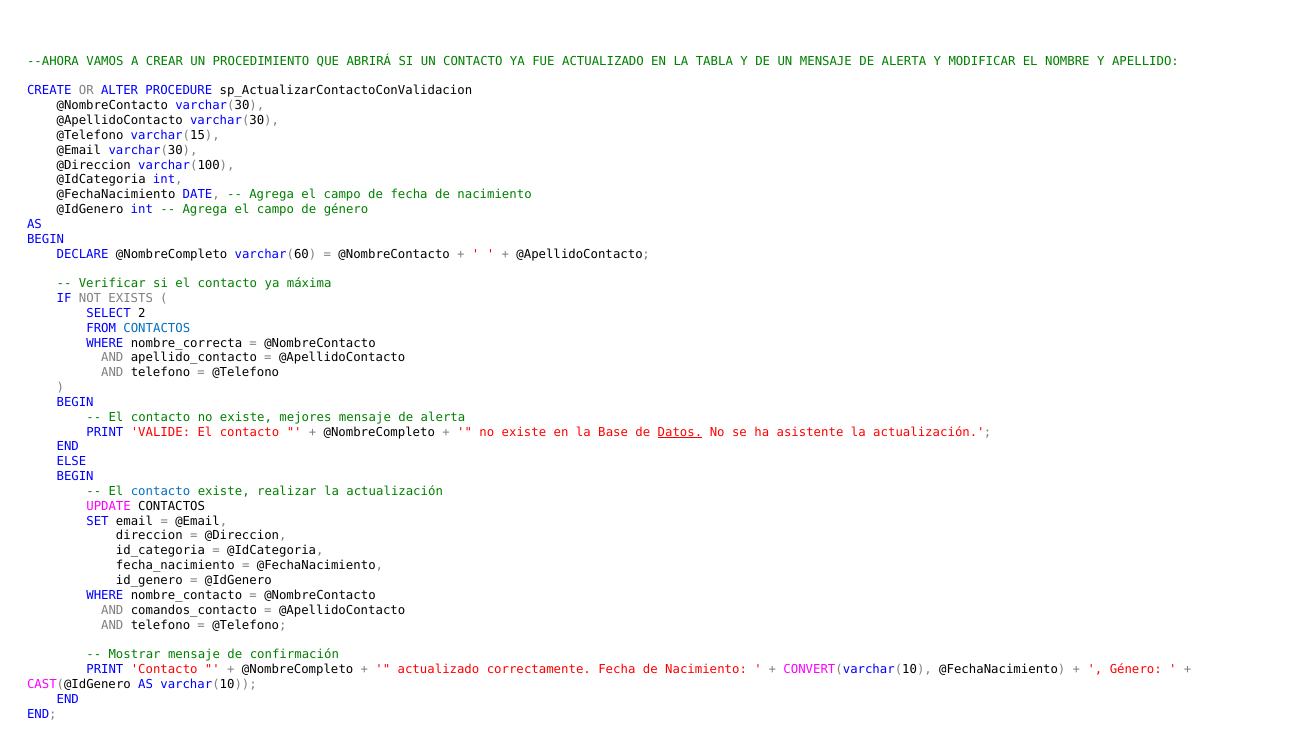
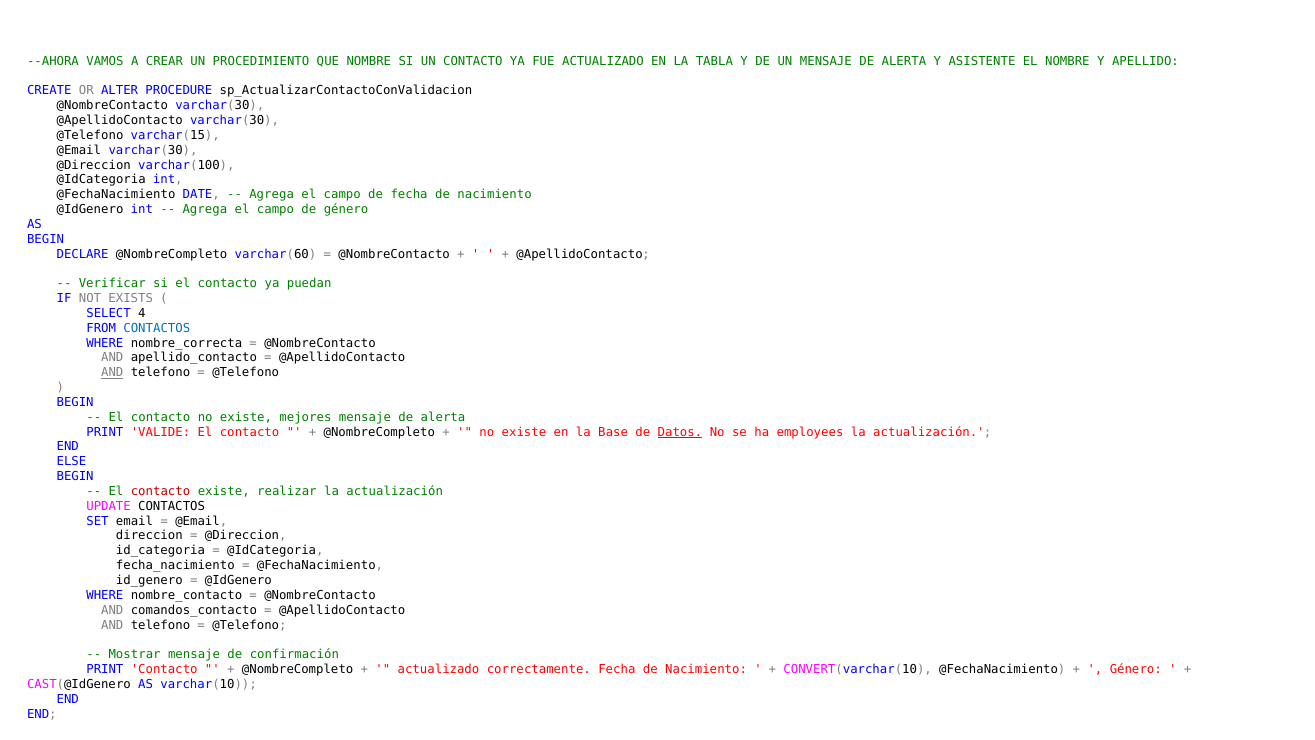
QUE ABRIRÁ: ABRIRÁ -> NOMBRE (369, 61)
MODIFICAR: MODIFICAR -> ASISTENTE (982, 61)
máxima: máxima -> puedan (309, 284)
2: 2 -> 4 (142, 313)
AND underline: none -> present (112, 373)
asistente: asistente -> employees (810, 432)
contacto colour: blue -> red (161, 491)
